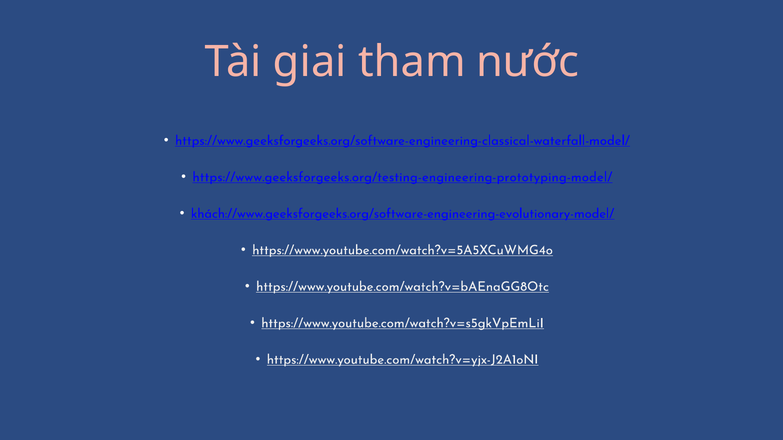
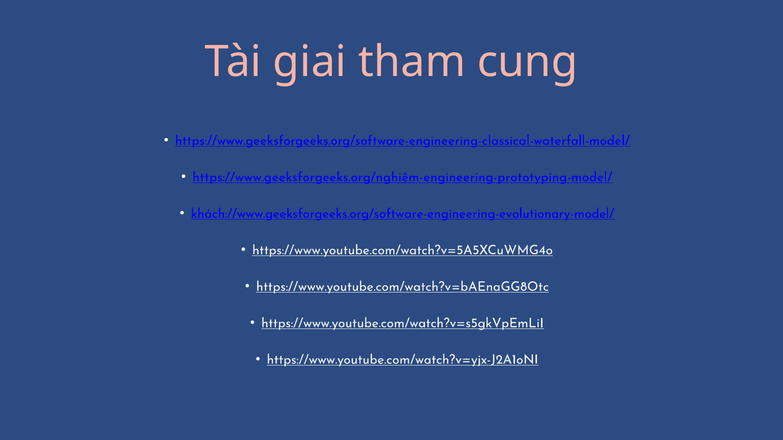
nước: nước -> cung (527, 62)
https://www.geeksforgeeks.org/testing-engineering-prototyping-model/: https://www.geeksforgeeks.org/testing-engineering-prototyping-model/ -> https://www.geeksforgeeks.org/nghiệm-engineering-prototyping-model/ (402, 177)
